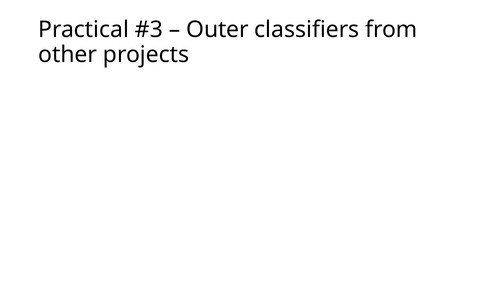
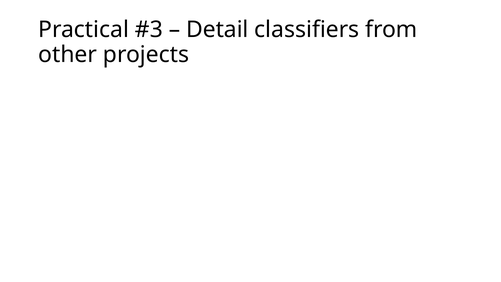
Outer: Outer -> Detail (217, 30)
